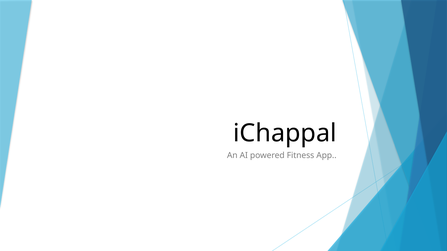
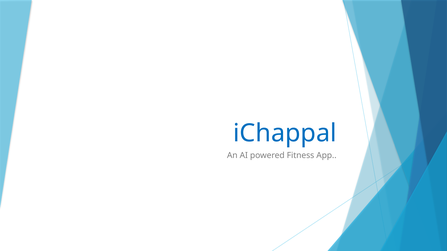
iChappal colour: black -> blue (285, 133)
